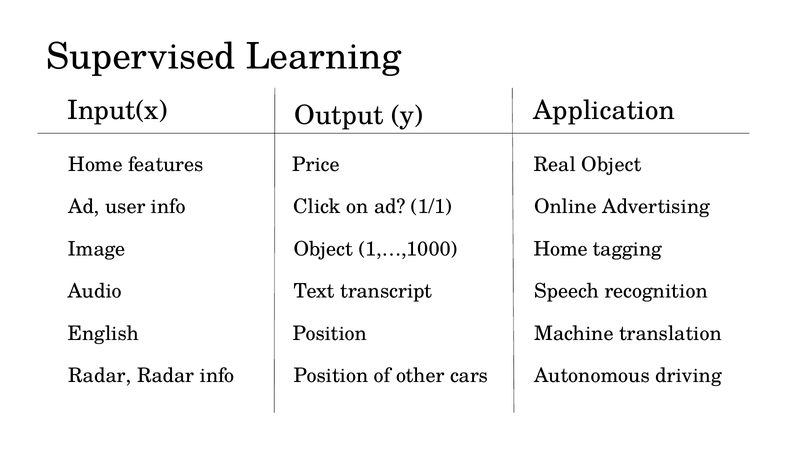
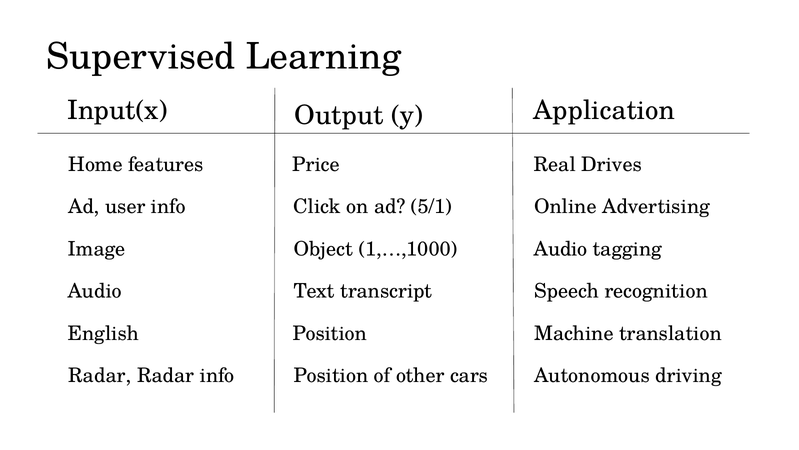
Real Object: Object -> Drives (612, 164)
1/1: 1/1 -> 5/1 (432, 207)
1,…,1000 Home: Home -> Audio (561, 249)
